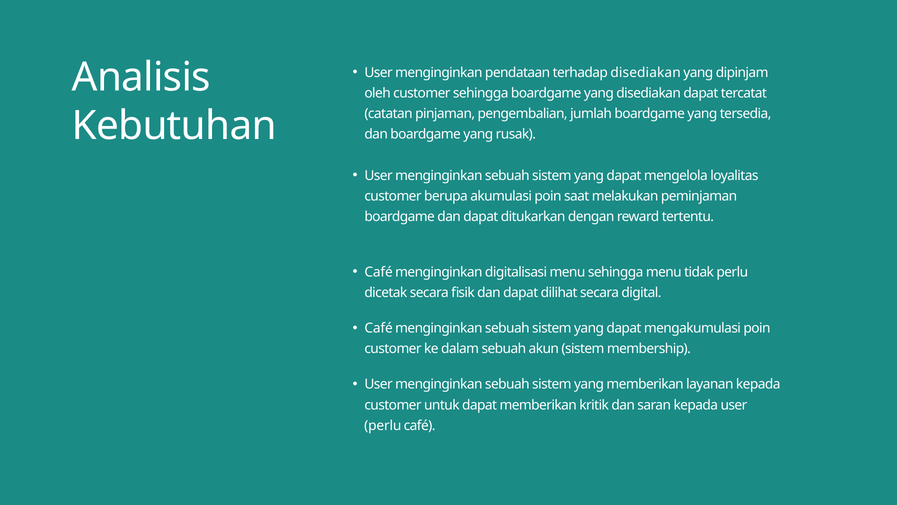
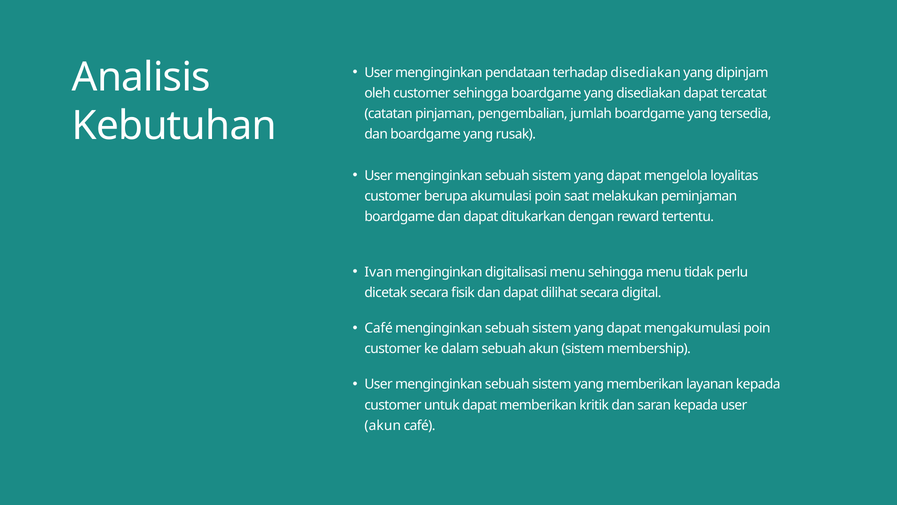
Café: Café -> Ivan (378, 272)
perlu: perlu -> akun (383, 425)
